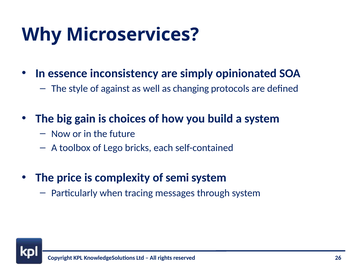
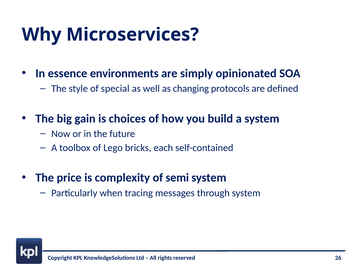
inconsistency: inconsistency -> environments (124, 73)
against: against -> special (115, 89)
